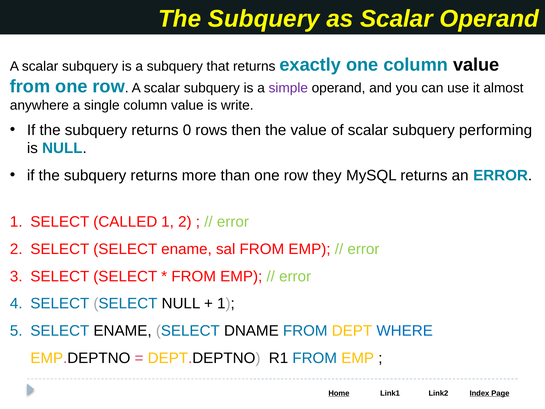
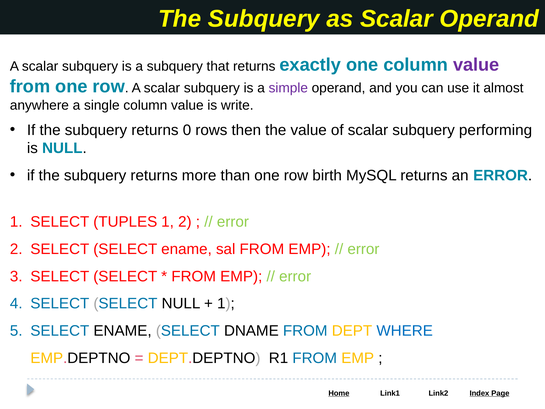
value colour: black -> purple (476, 65)
they: they -> birth (327, 175)
CALLED: CALLED -> TUPLES (125, 222)
